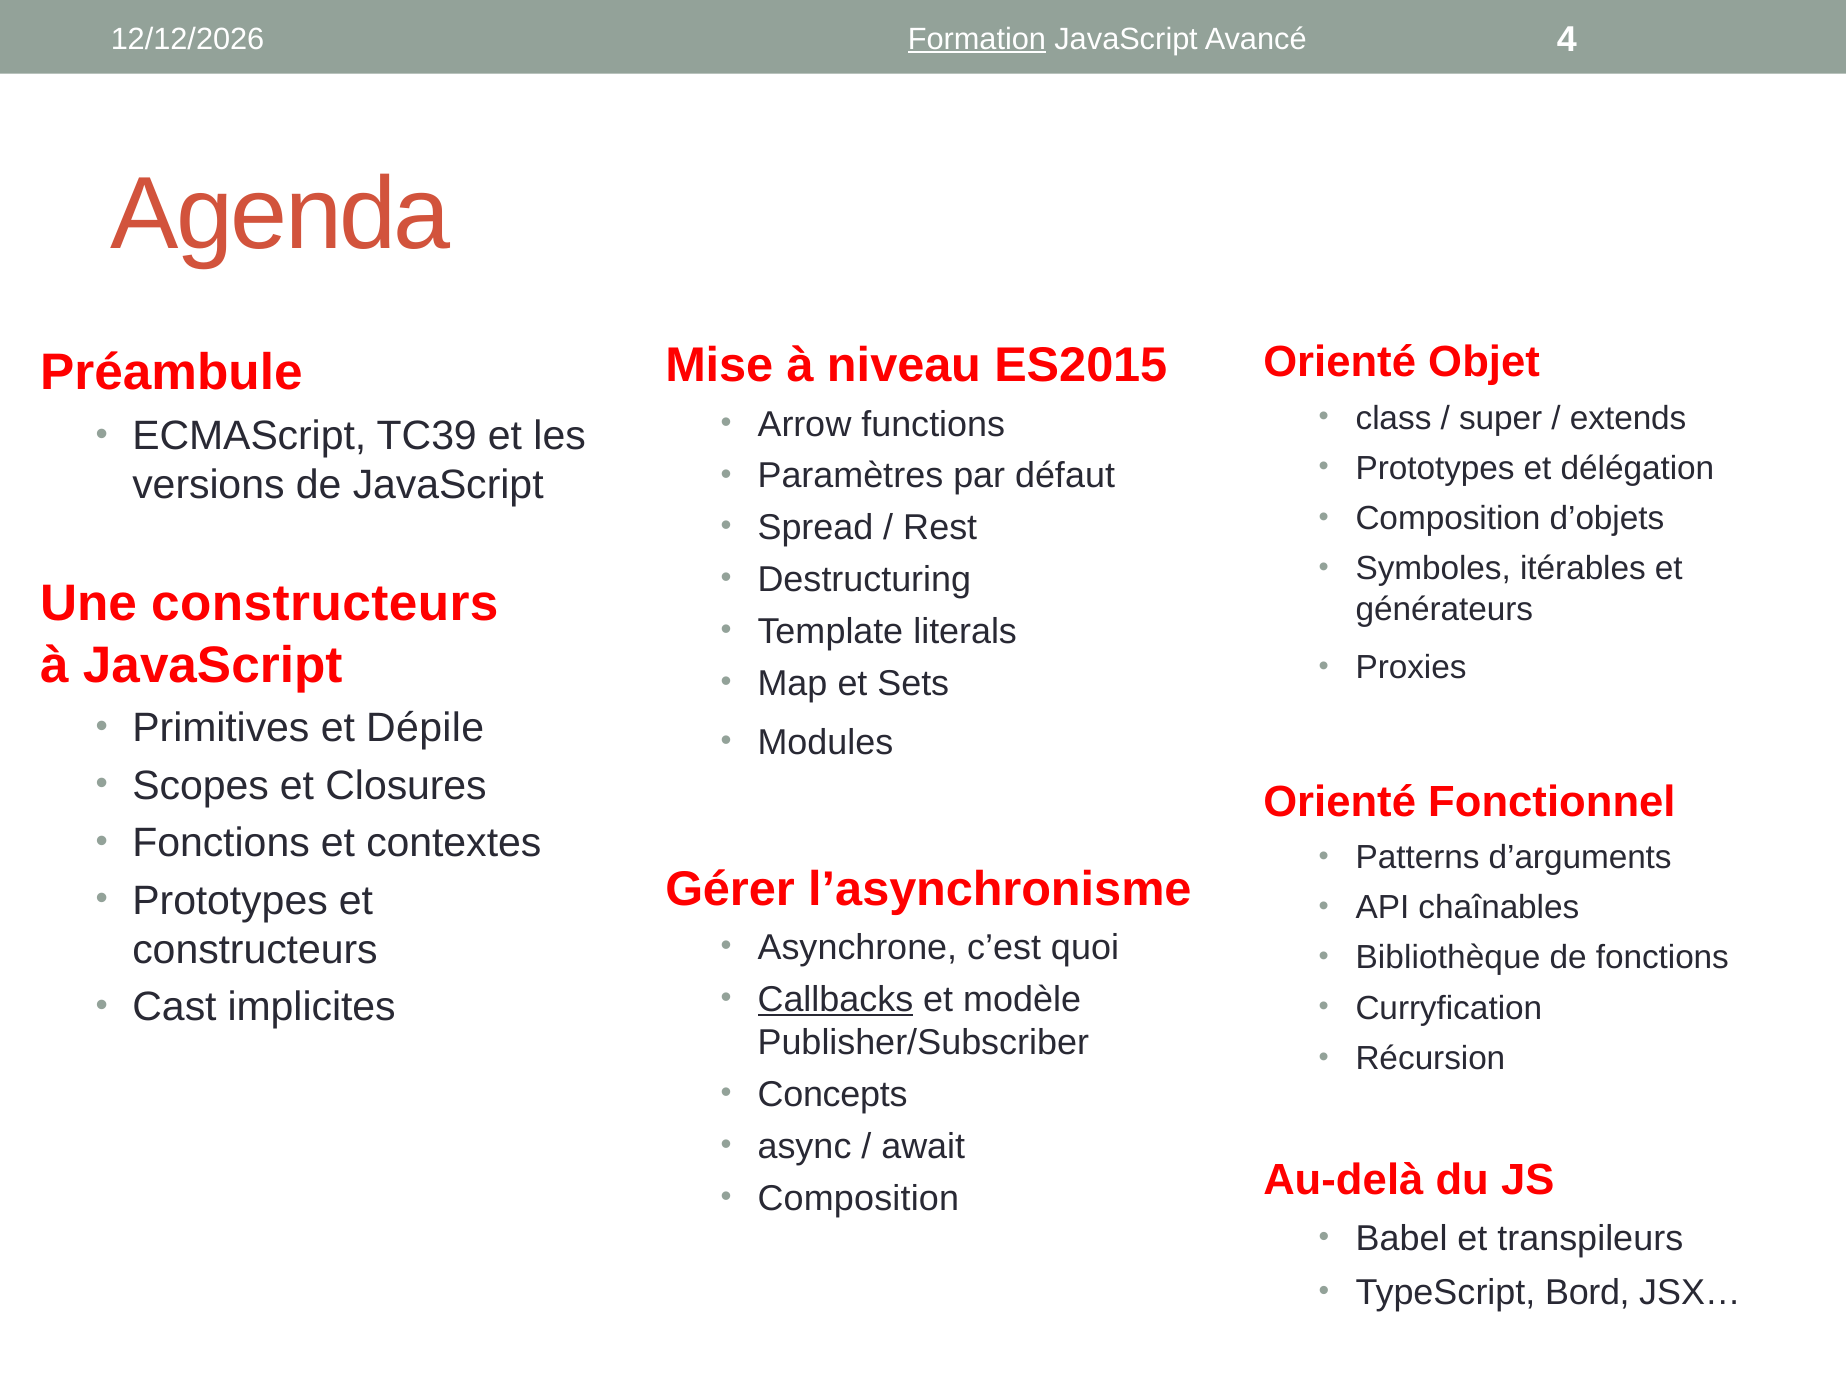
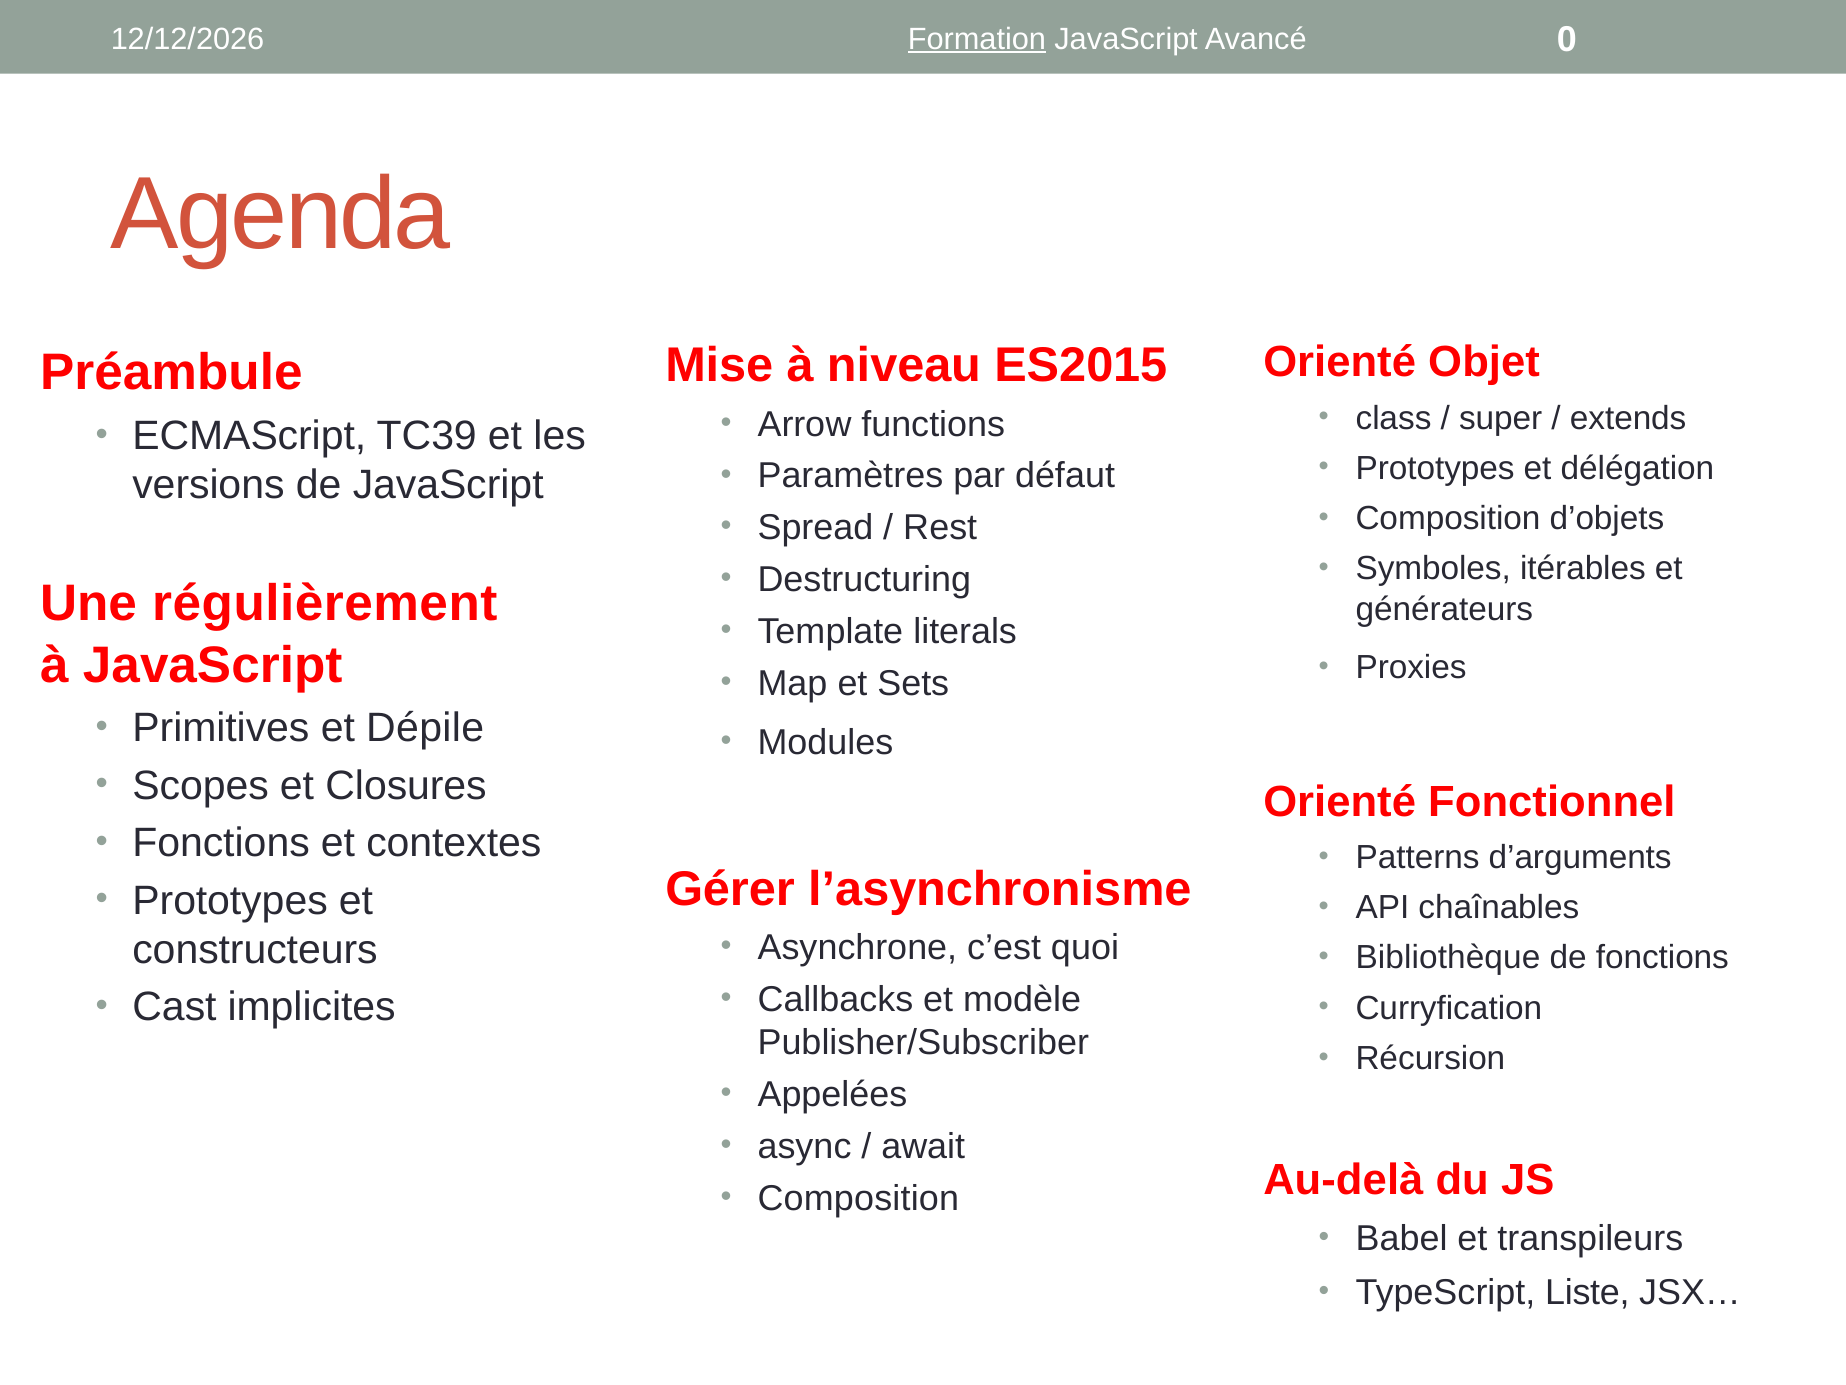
4: 4 -> 0 (1567, 39)
Une constructeurs: constructeurs -> régulièrement (325, 604)
Callbacks underline: present -> none (835, 999)
Concepts: Concepts -> Appelées (832, 1094)
Bord: Bord -> Liste (1587, 1292)
